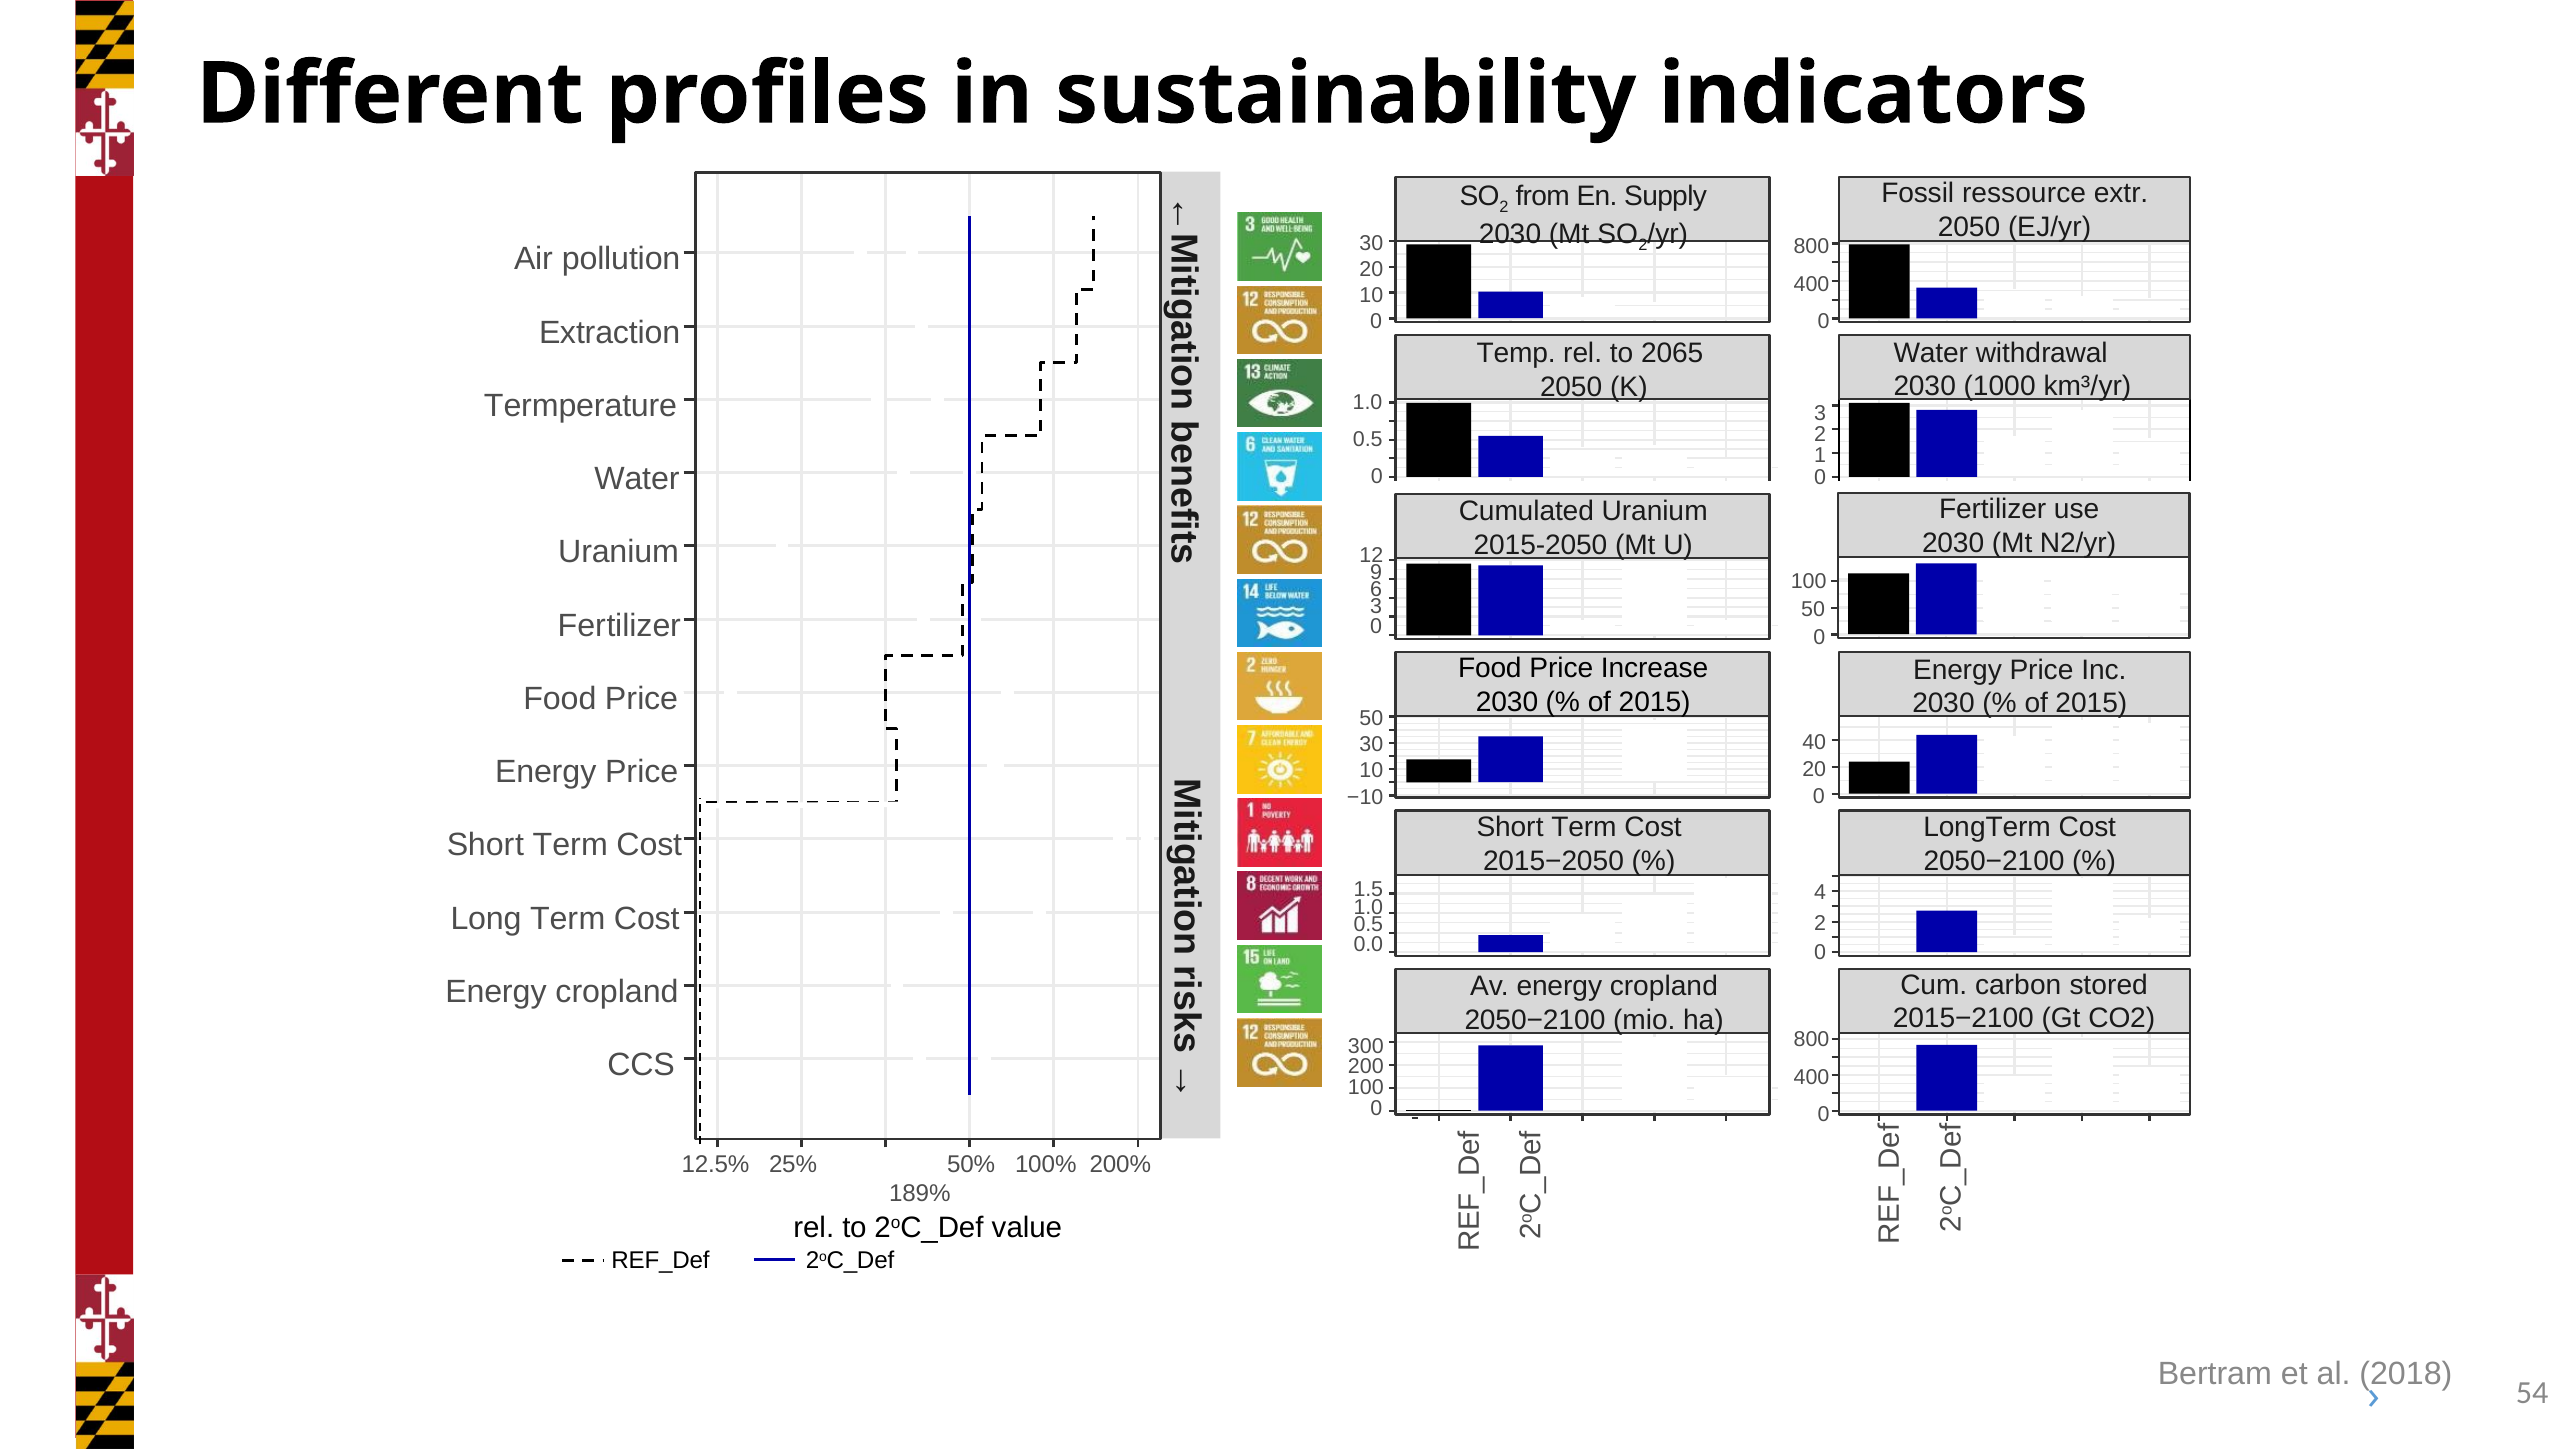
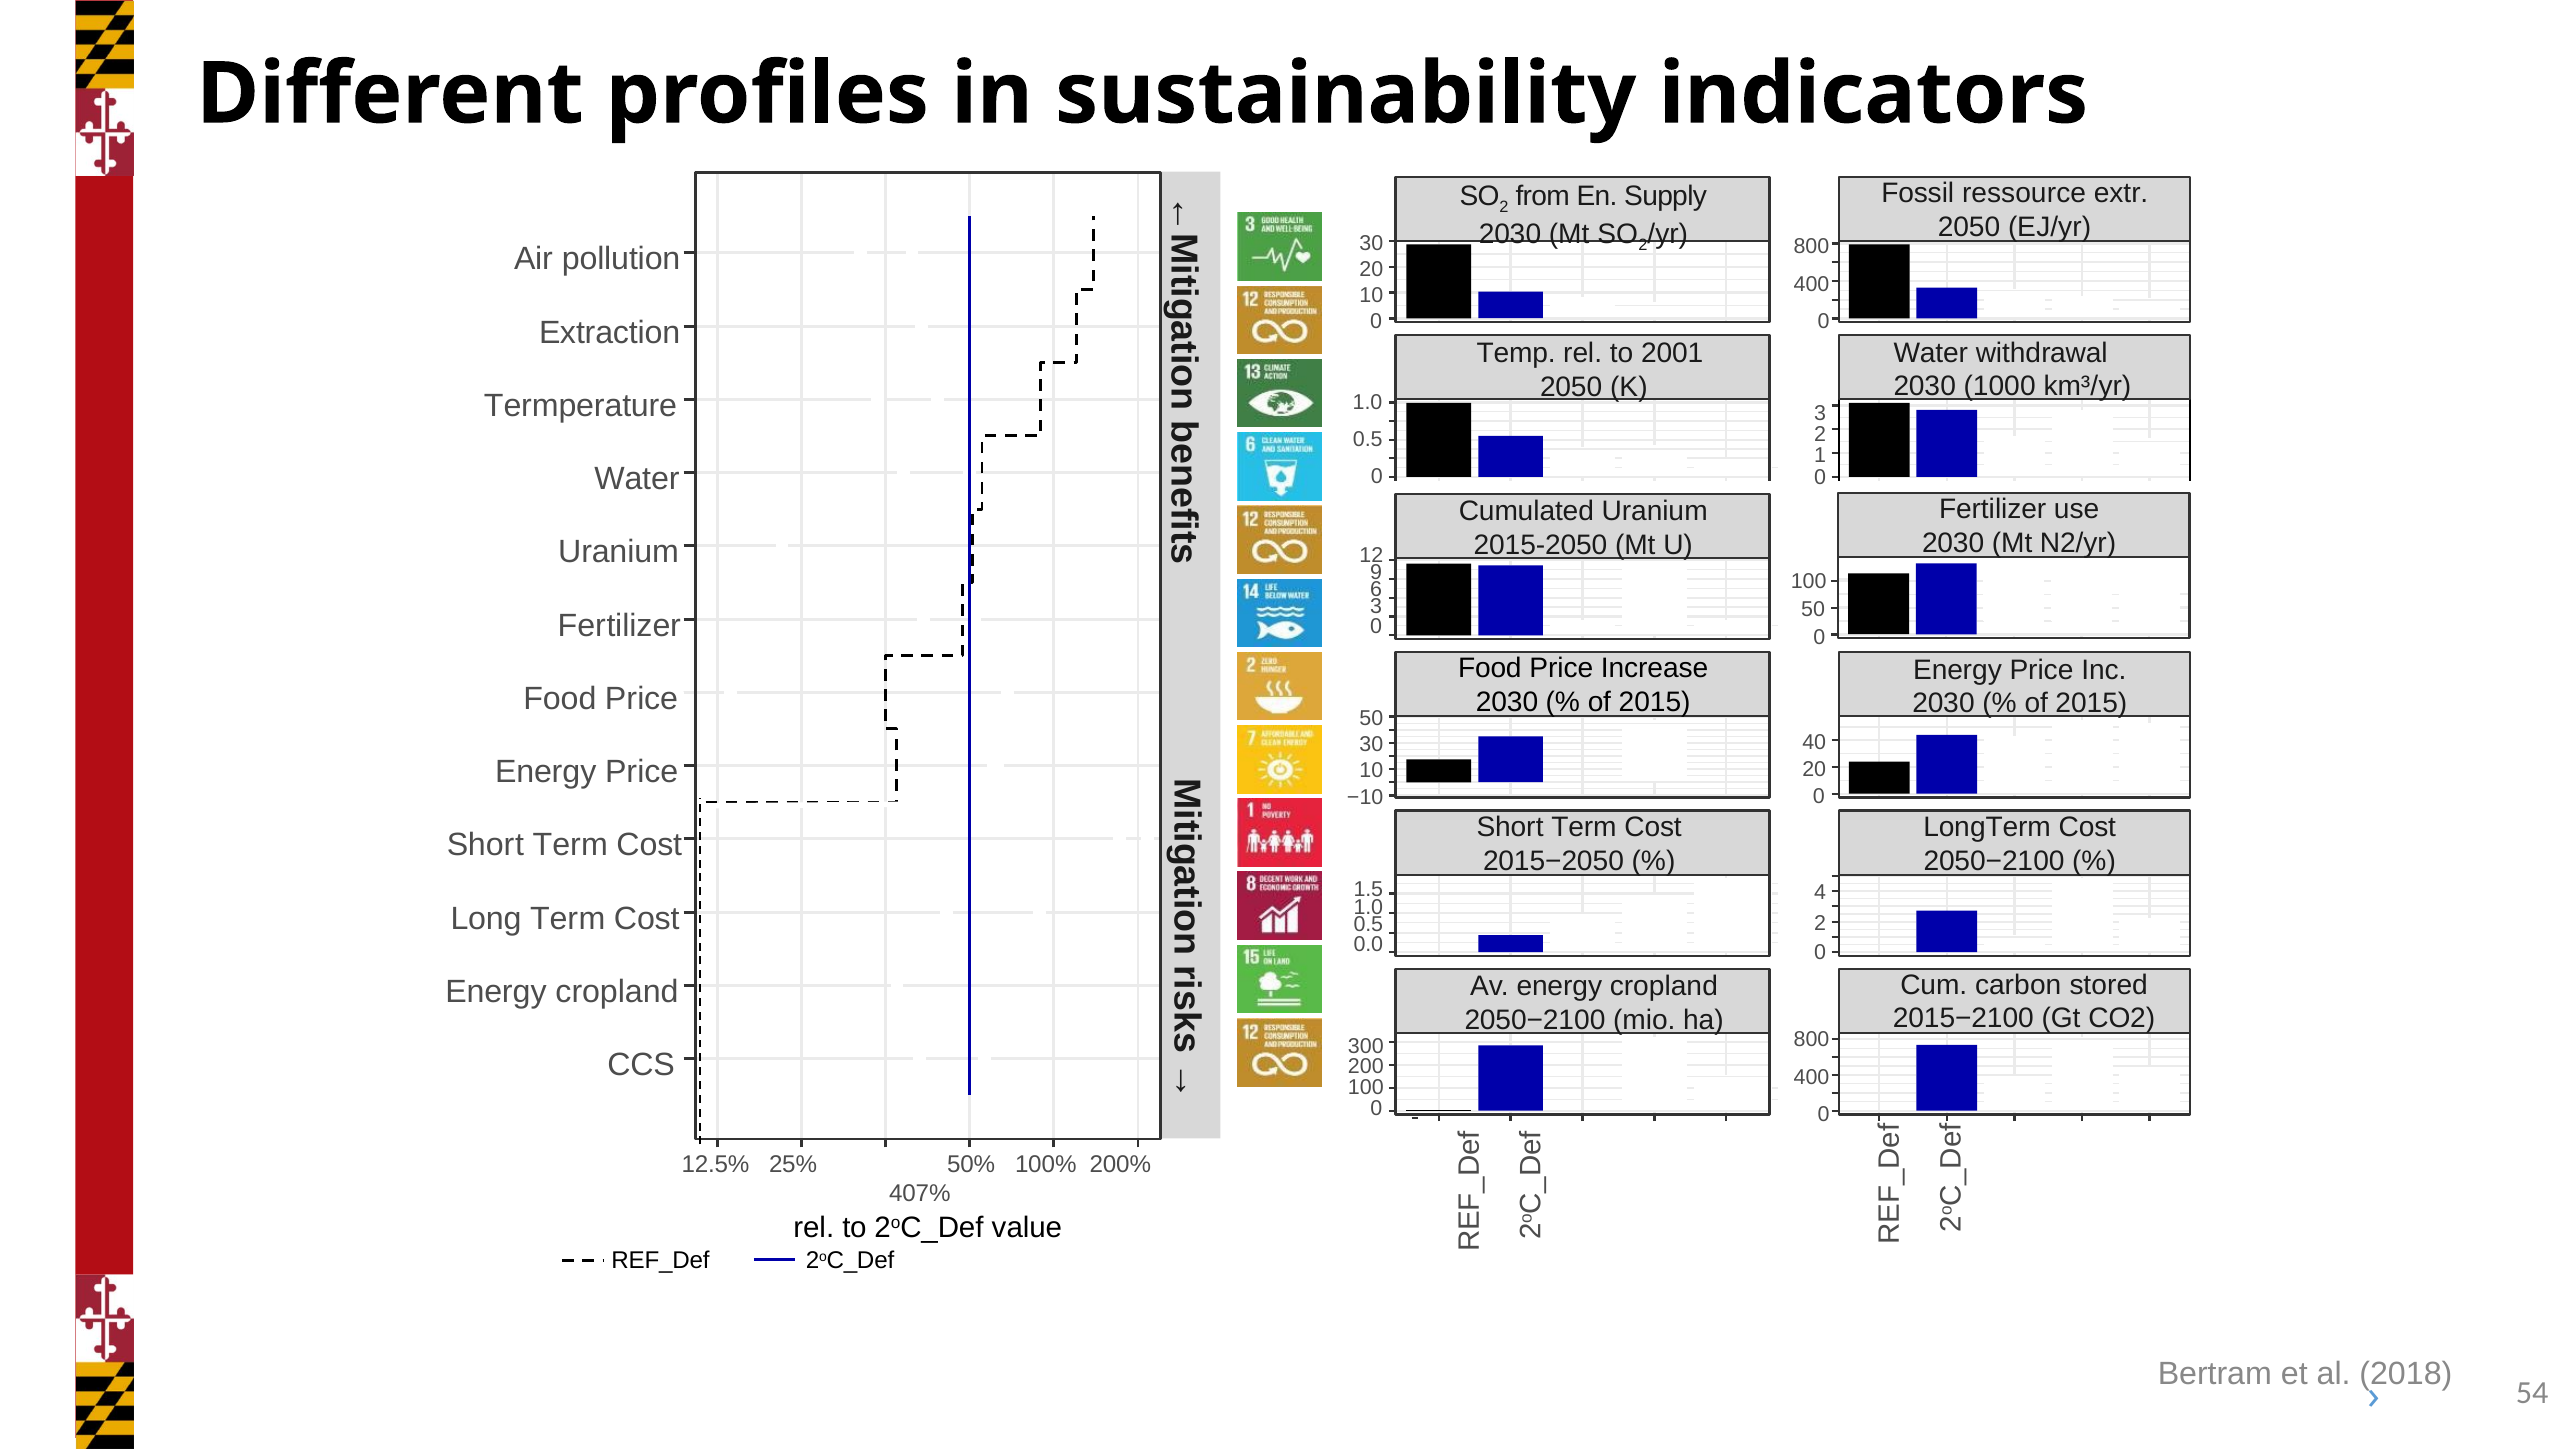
2065: 2065 -> 2001 (1672, 353)
189%: 189% -> 407% (920, 1194)
